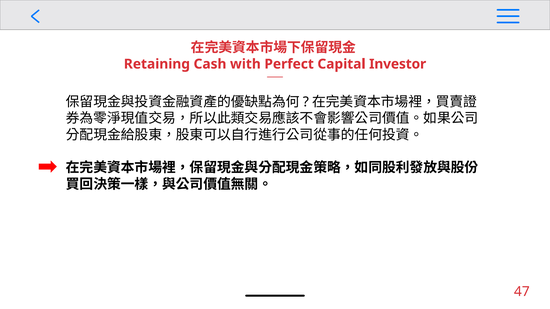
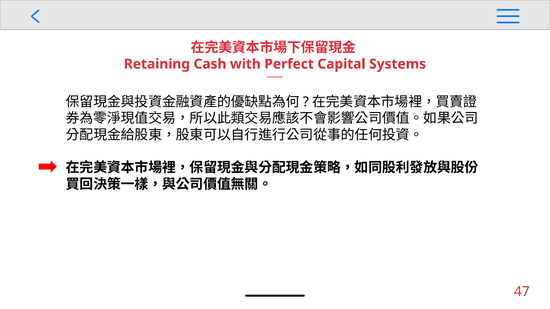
Investor: Investor -> Systems (398, 64)
